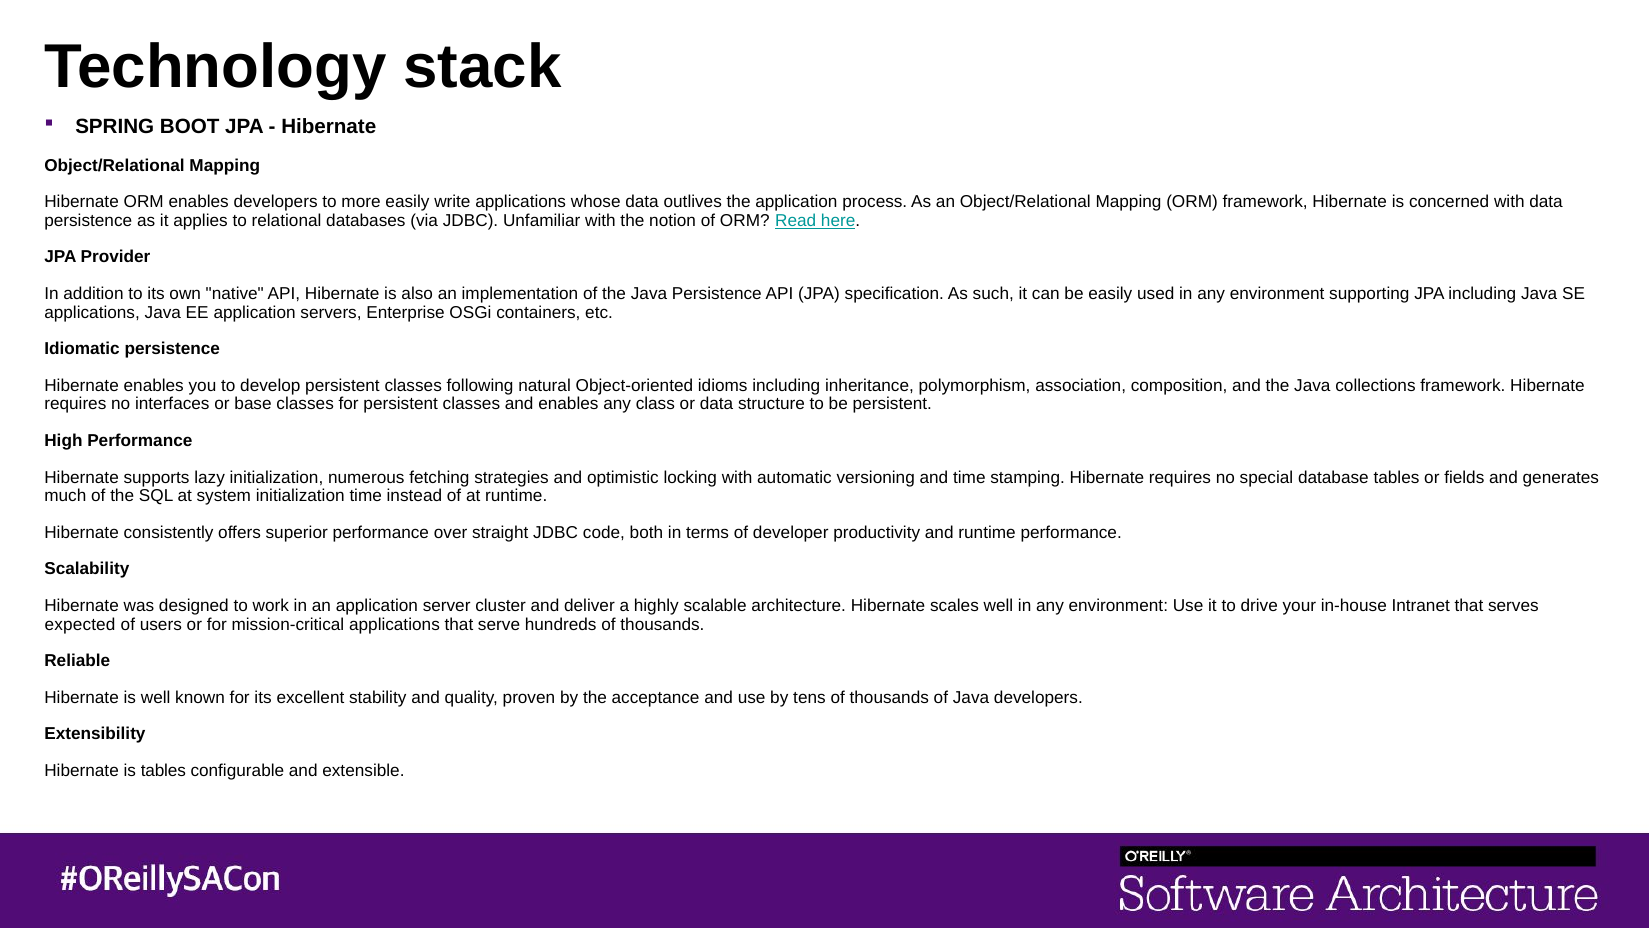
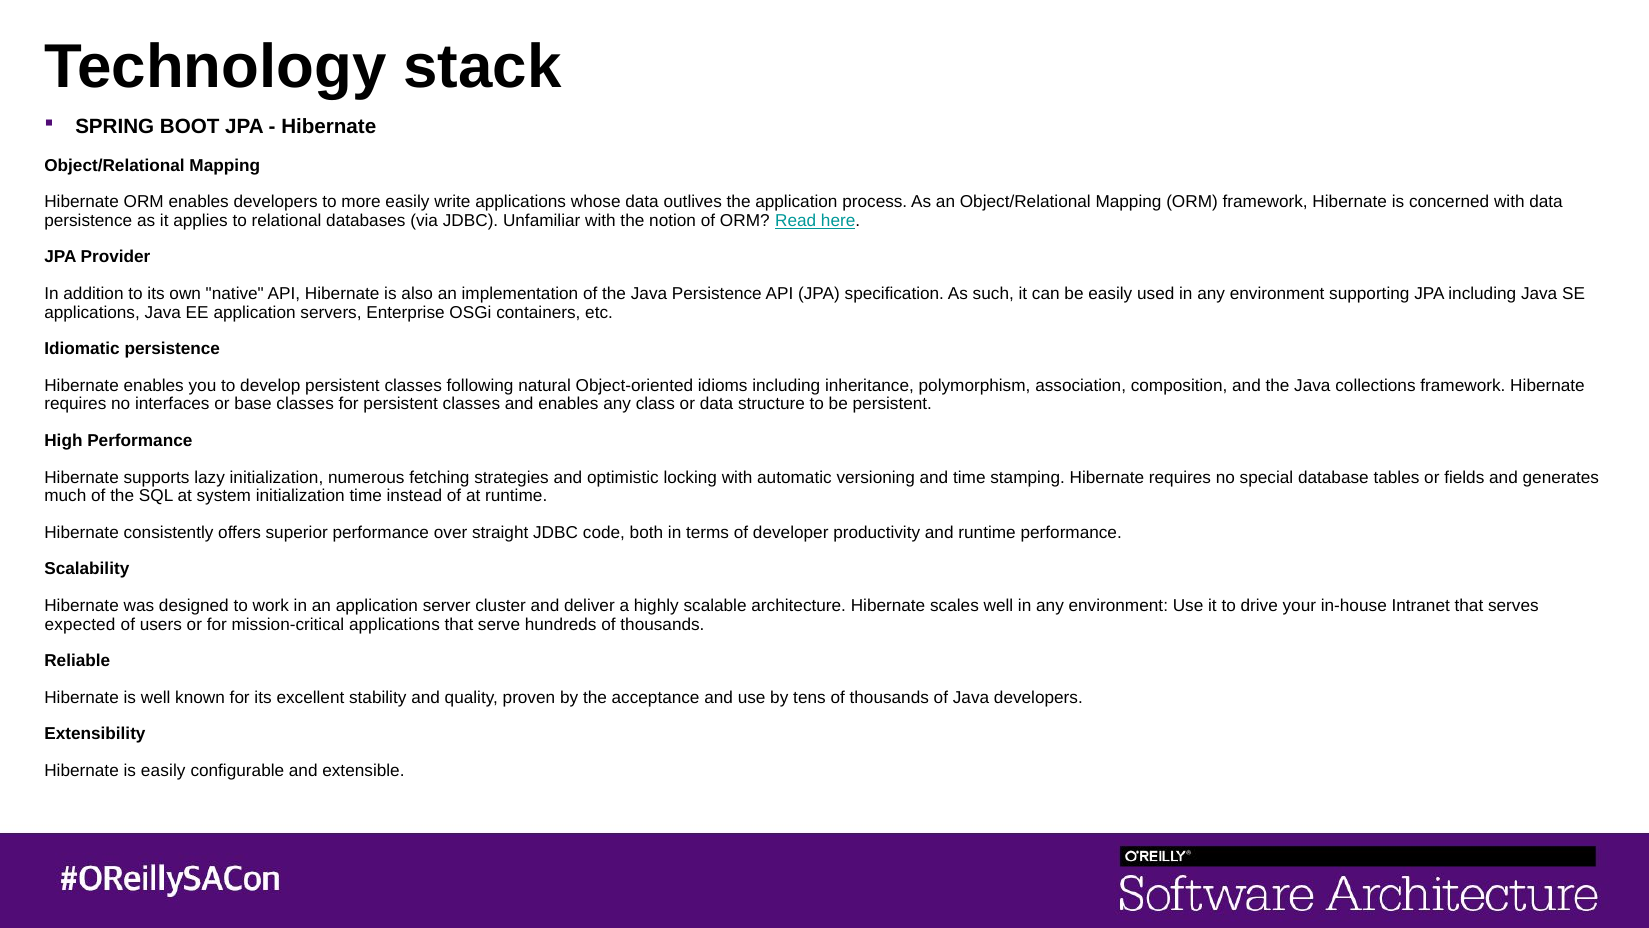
is tables: tables -> easily (163, 770)
